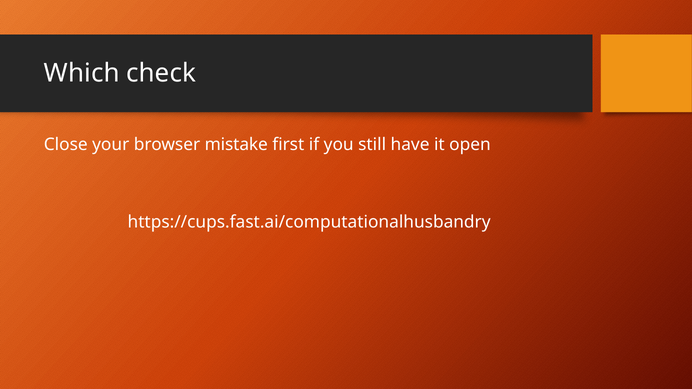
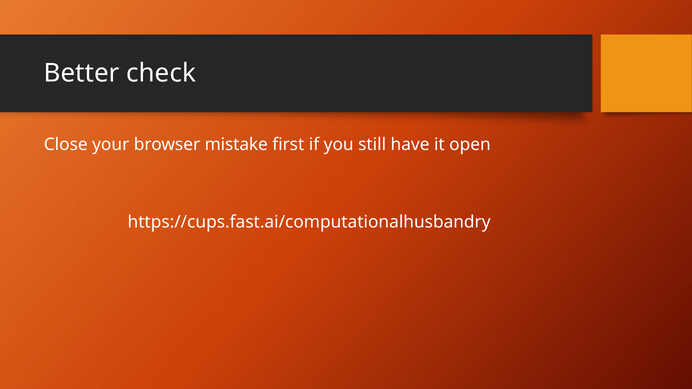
Which: Which -> Better (82, 73)
